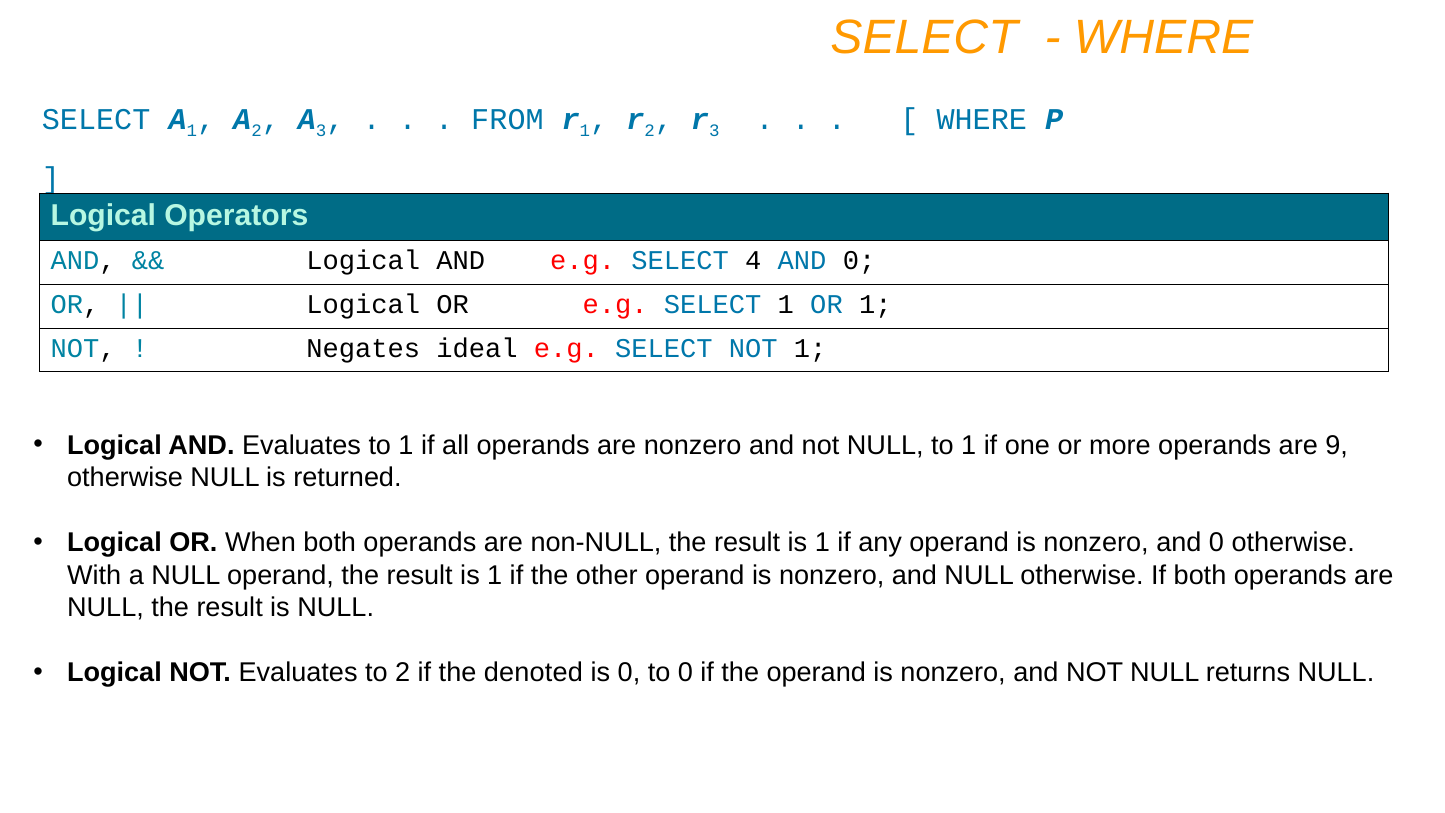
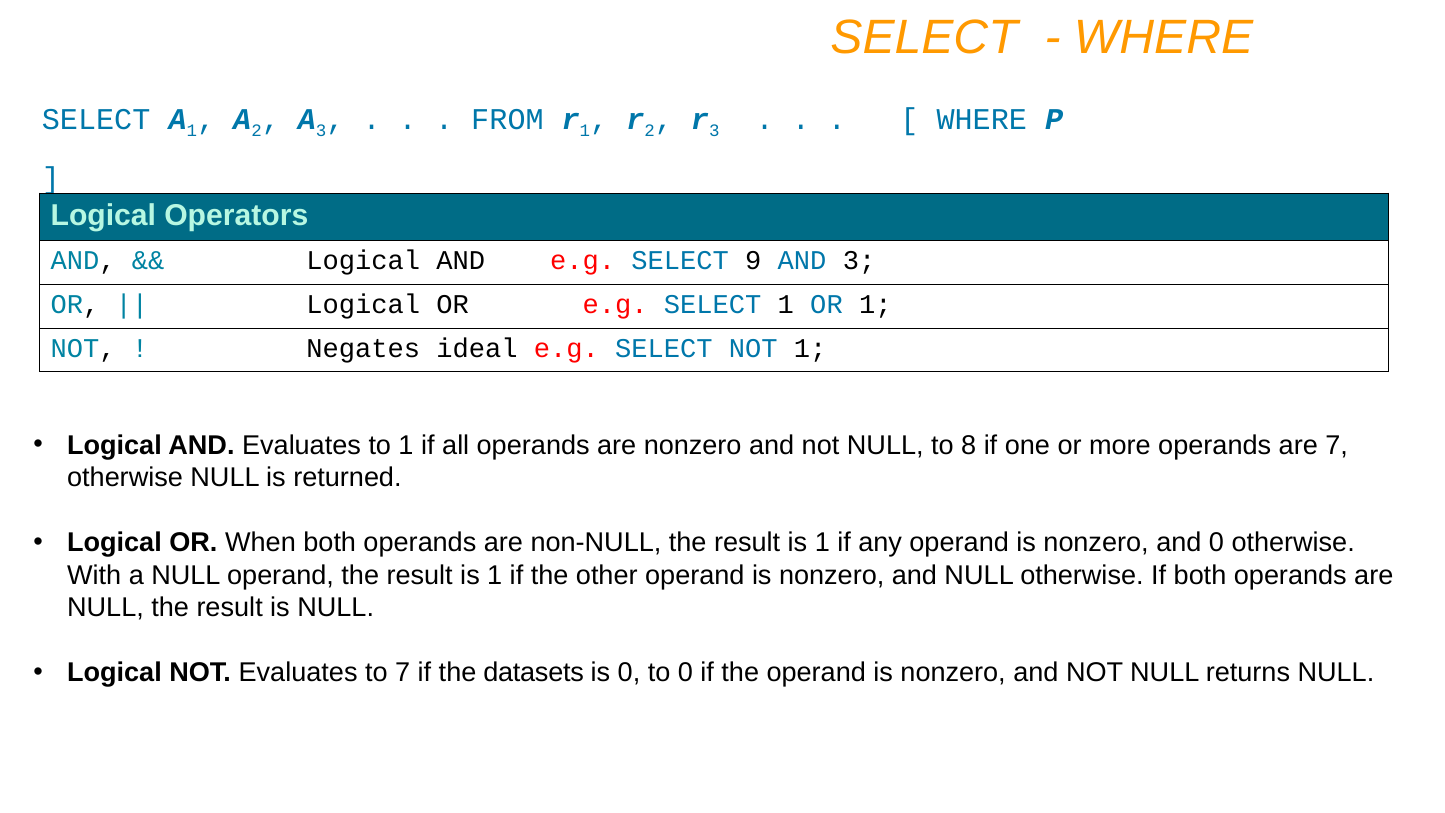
4: 4 -> 9 (753, 260)
0: 0 -> 3 (859, 260)
NULL to 1: 1 -> 8 (969, 445)
are 9: 9 -> 7 (1337, 445)
to 2: 2 -> 7 (403, 673)
denoted: denoted -> datasets (534, 673)
